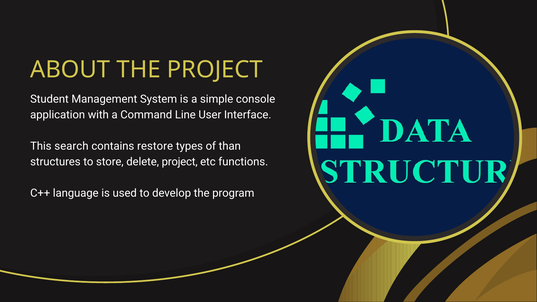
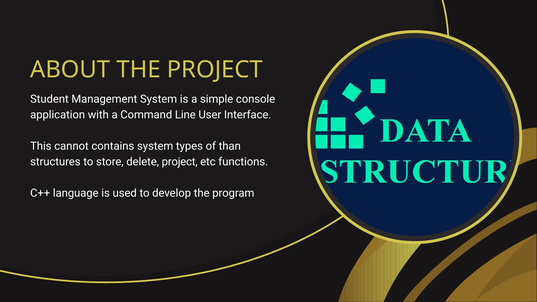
search: search -> cannot (71, 146)
contains restore: restore -> system (155, 146)
